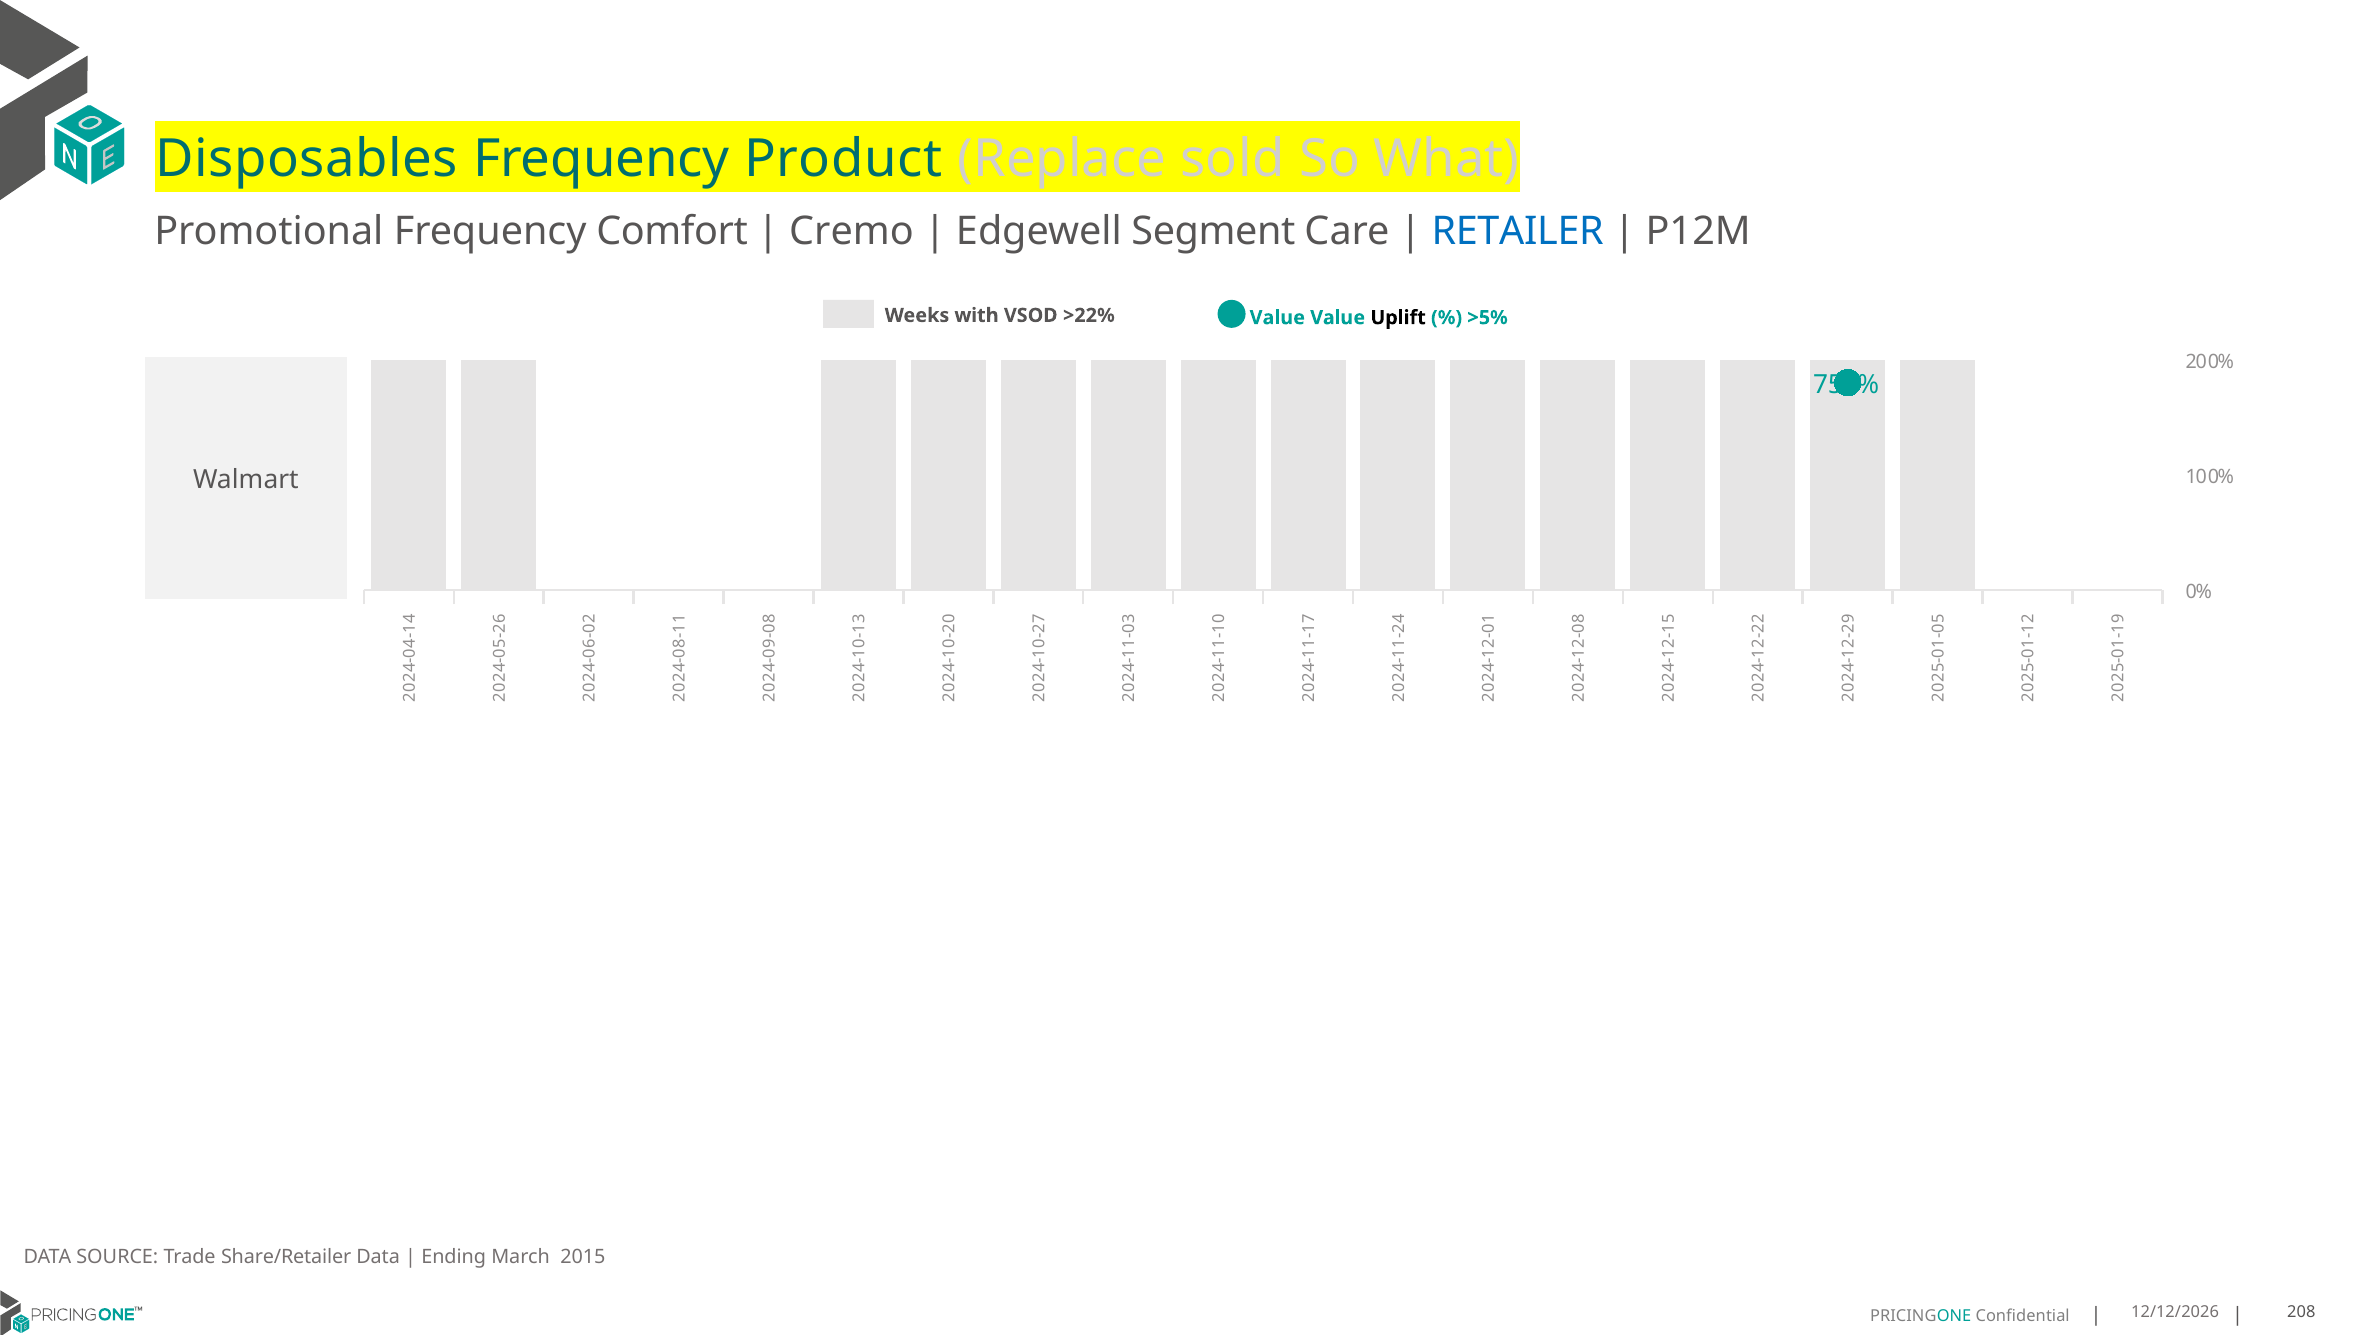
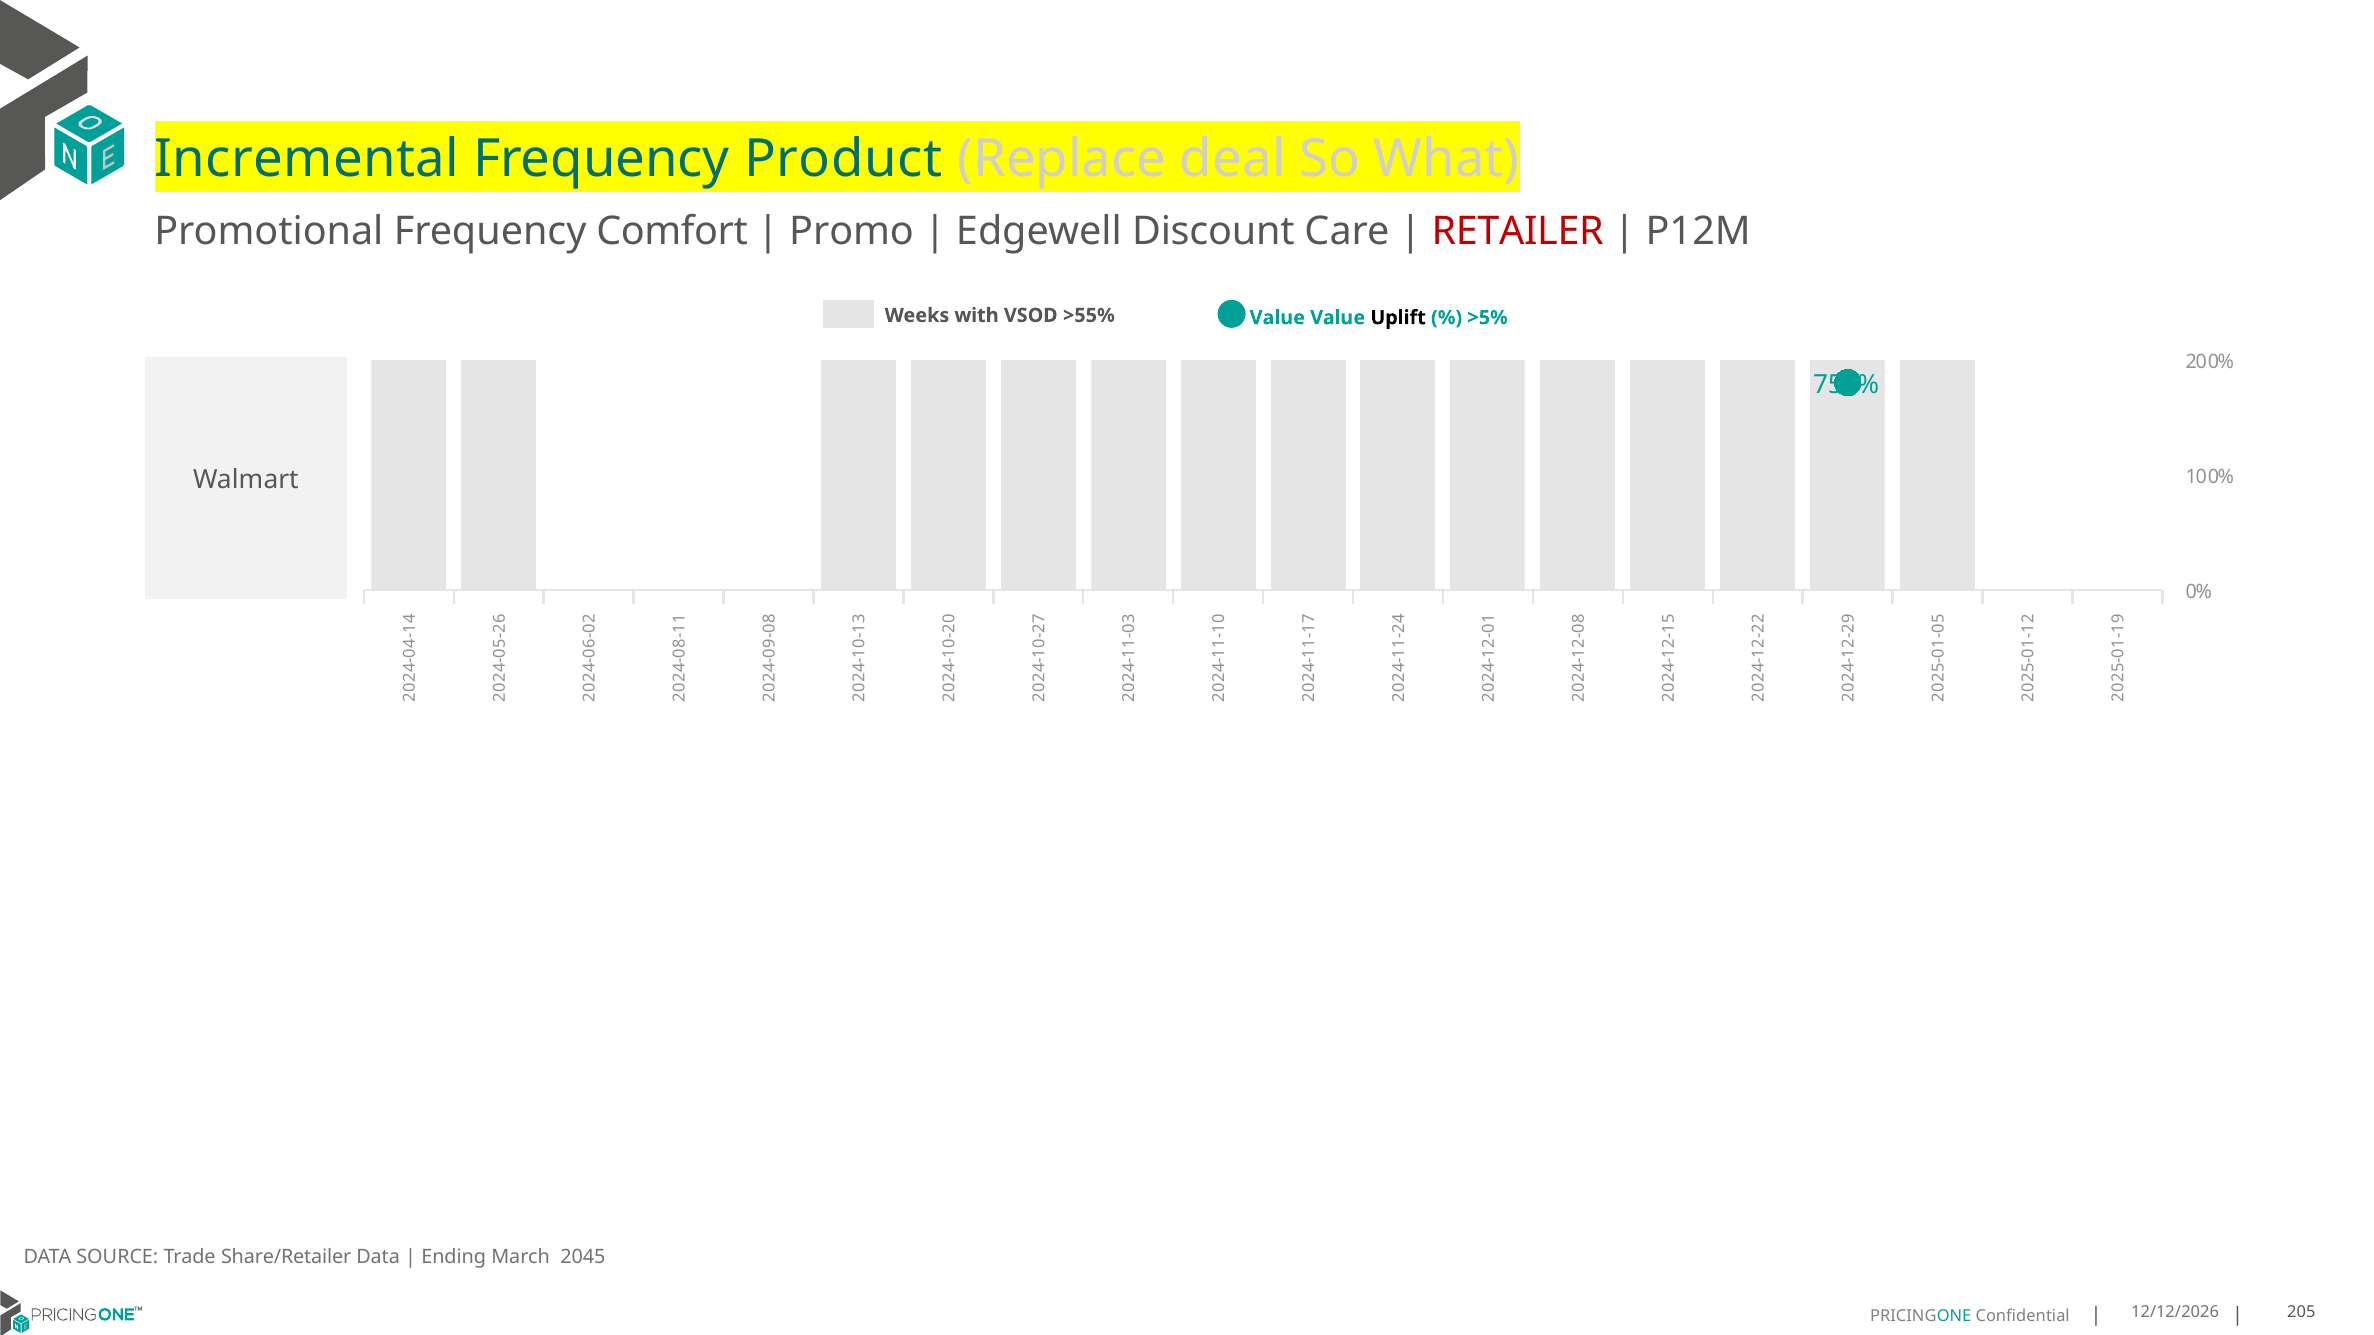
Disposables: Disposables -> Incremental (307, 160)
sold: sold -> deal (1233, 160)
Cremo: Cremo -> Promo (852, 231)
Segment: Segment -> Discount (1213, 231)
RETAILER colour: blue -> red (1518, 231)
>22%: >22% -> >55% (1089, 316)
2015: 2015 -> 2045 (583, 1258)
208: 208 -> 205 (2301, 1313)
